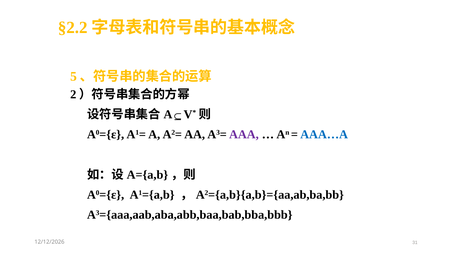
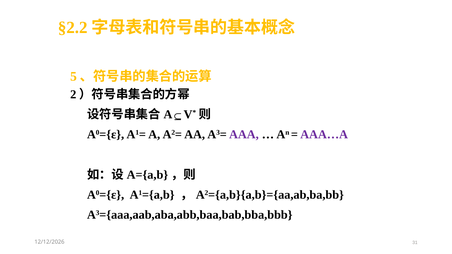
AAA…A colour: blue -> purple (324, 135)
